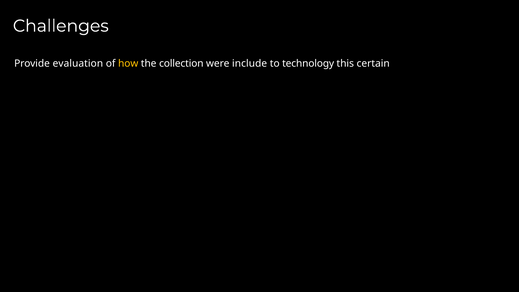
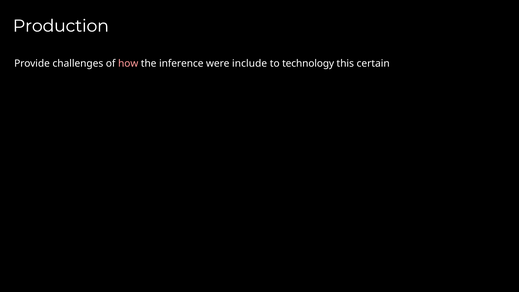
Challenges: Challenges -> Production (61, 26)
evaluation: evaluation -> challenges (78, 63)
how colour: yellow -> pink (128, 63)
collection: collection -> inference (181, 63)
